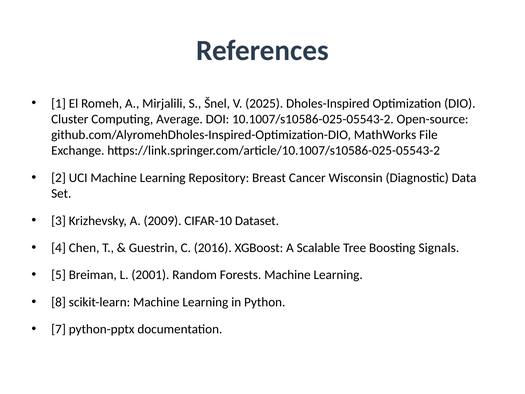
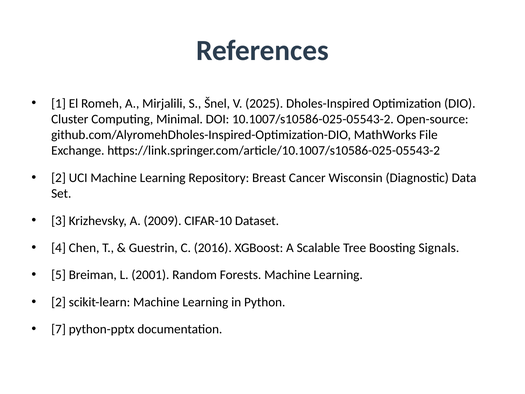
Average: Average -> Minimal (180, 119)
8: 8 -> 2 (59, 302)
